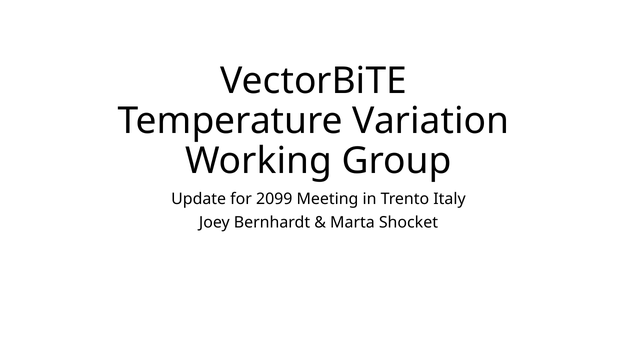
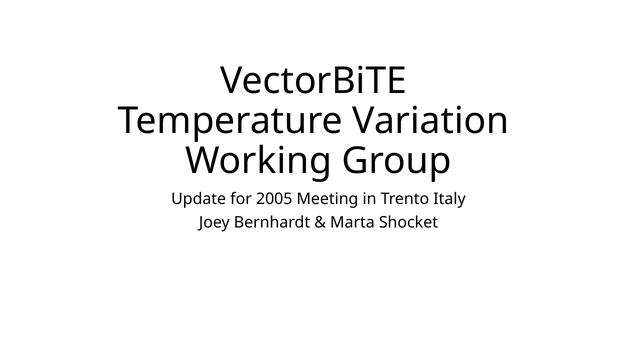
2099: 2099 -> 2005 (274, 199)
